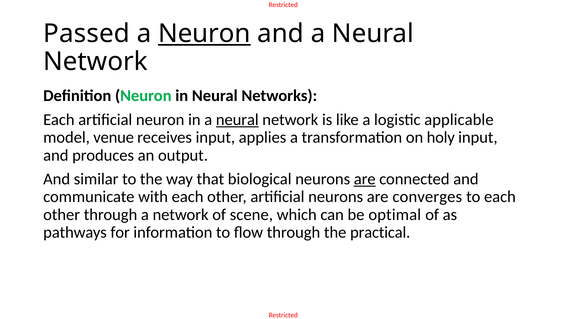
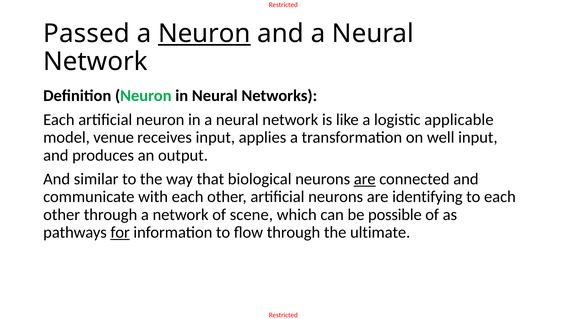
neural underline: present -> none (237, 120)
holy: holy -> well (441, 137)
converges: converges -> identifying (427, 197)
optimal: optimal -> possible (395, 215)
for underline: none -> present (120, 232)
practical: practical -> ultimate (380, 232)
